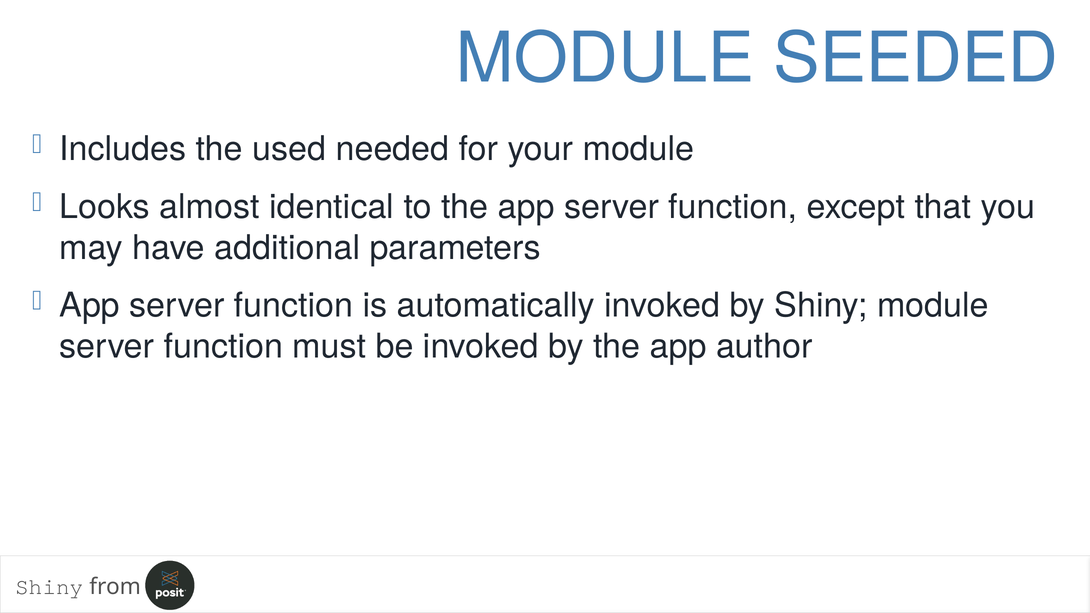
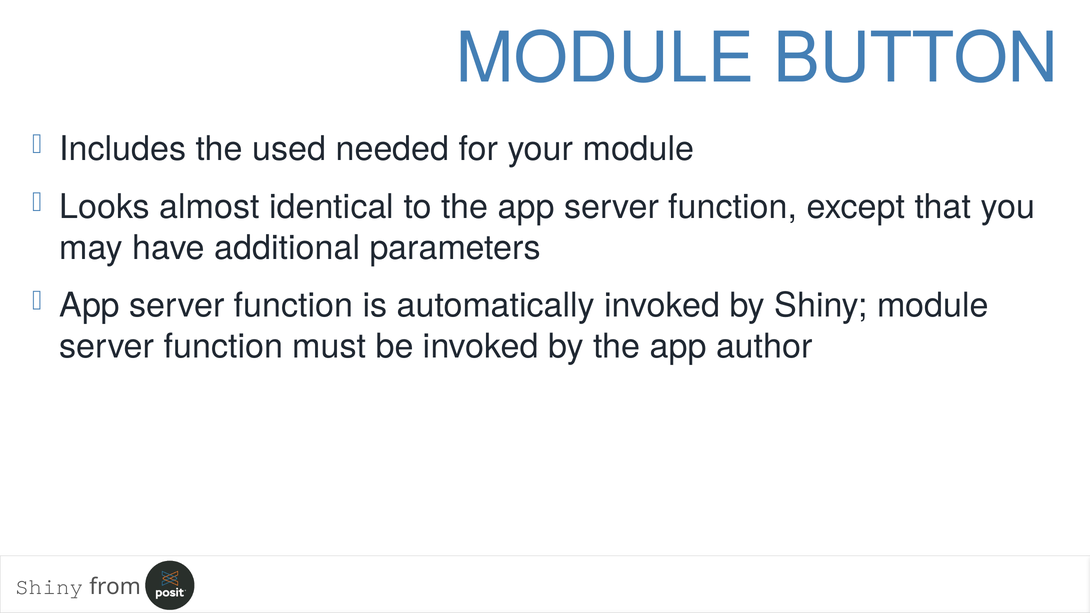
SEEDED: SEEDED -> BUTTON (916, 59)
